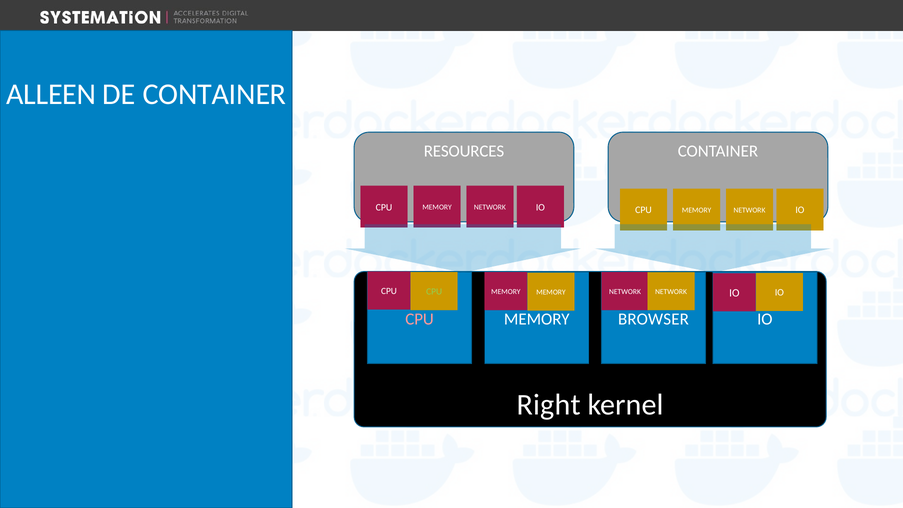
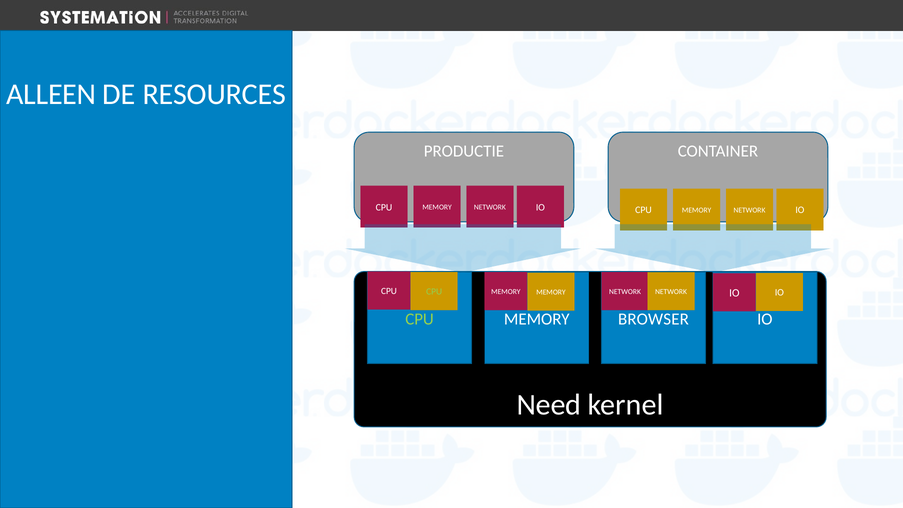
DE CONTAINER: CONTAINER -> RESOURCES (214, 95)
RESOURCES: RESOURCES -> PRODUCTIE (464, 151)
CPU colour: pink -> light green (420, 319)
Right: Right -> Need (549, 405)
